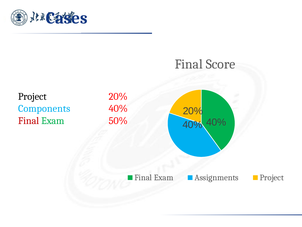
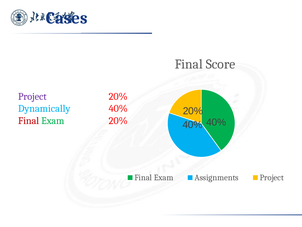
Project colour: black -> purple (32, 96)
Components: Components -> Dynamically (44, 108)
Exam 50%: 50% -> 20% (118, 120)
